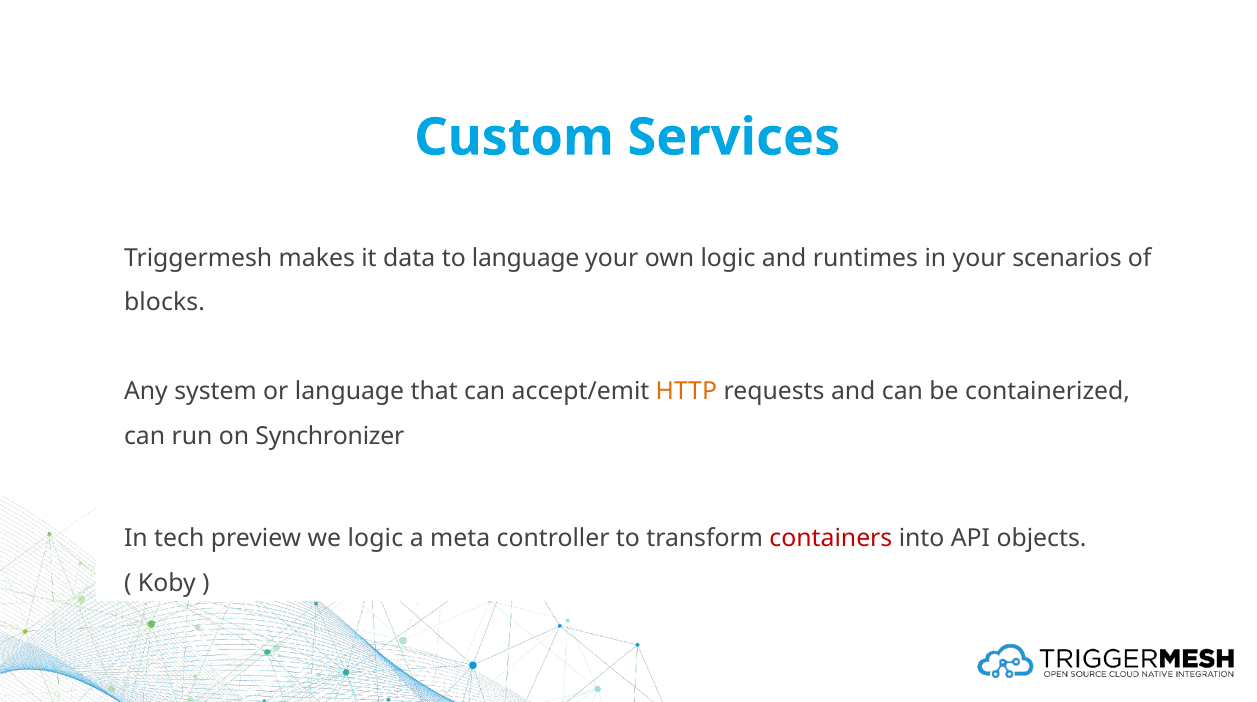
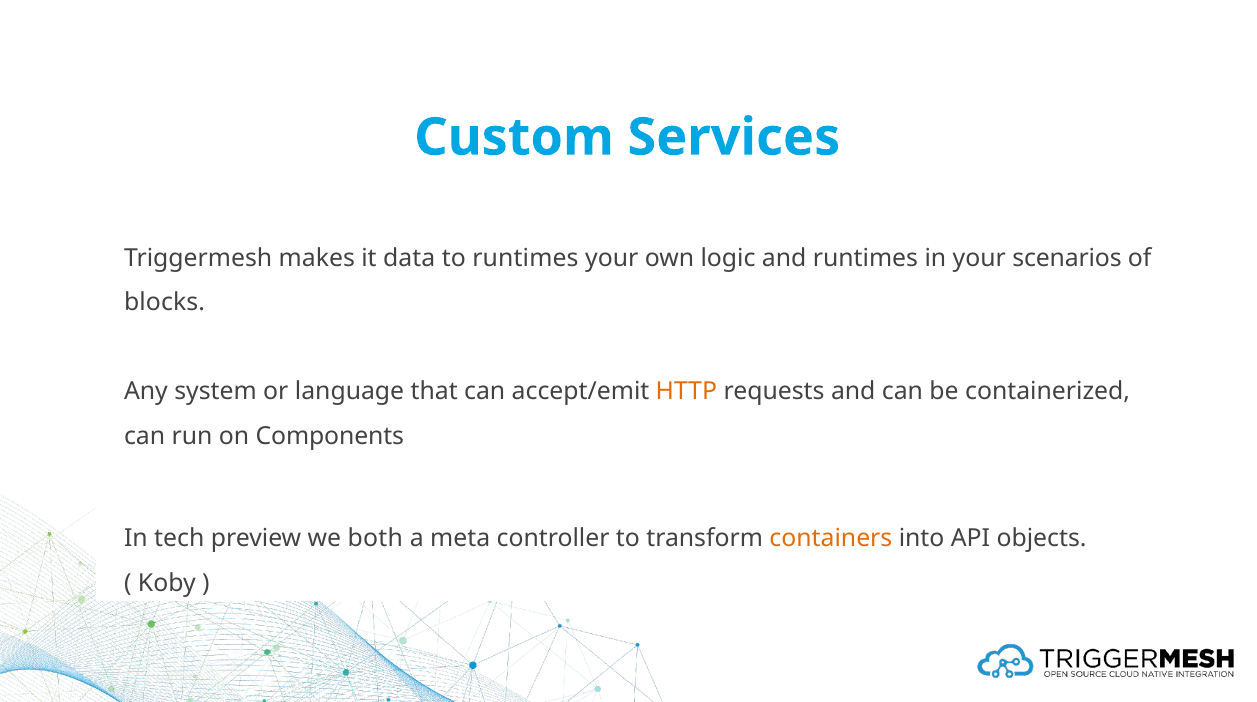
to language: language -> runtimes (525, 258)
Synchronizer: Synchronizer -> Components (330, 437)
we logic: logic -> both (375, 539)
containers colour: red -> orange (831, 539)
